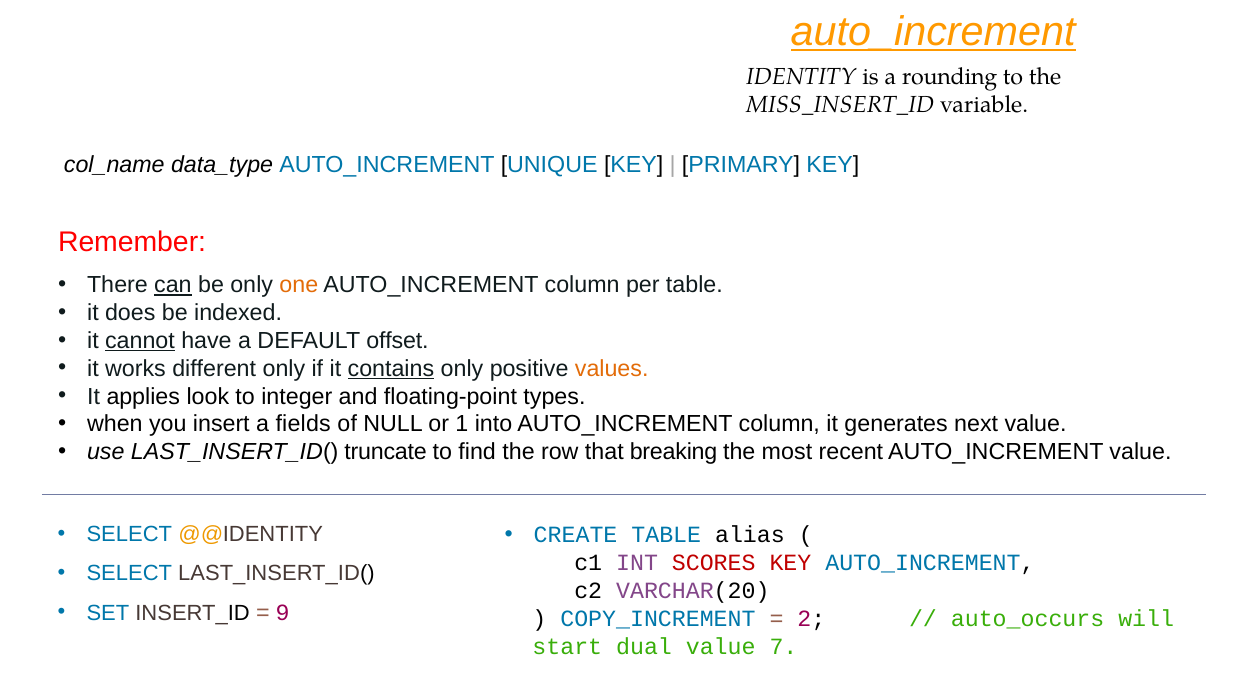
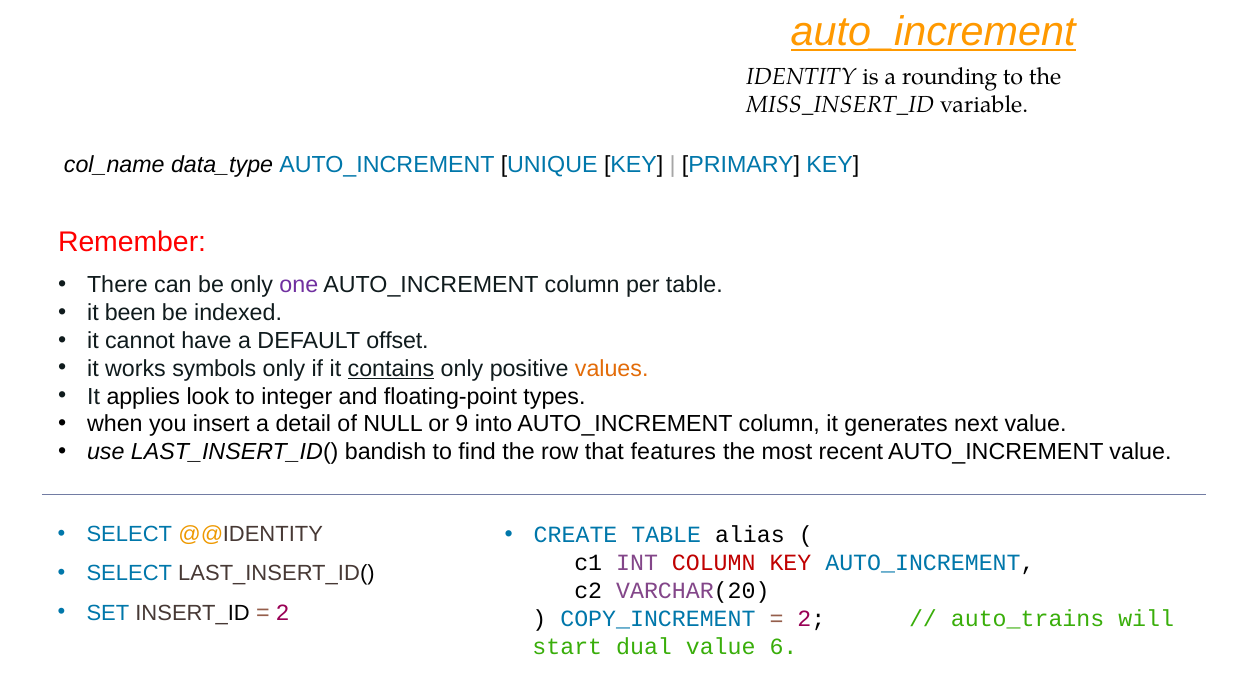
can underline: present -> none (173, 285)
one colour: orange -> purple (299, 285)
does: does -> been (130, 313)
cannot underline: present -> none (140, 341)
different: different -> symbols (214, 369)
fields: fields -> detail (303, 425)
1: 1 -> 9 (462, 425)
truncate: truncate -> bandish (386, 452)
breaking: breaking -> features (673, 452)
INT SCORES: SCORES -> COLUMN (714, 563)
9: 9 -> 2 (282, 613)
auto_occurs: auto_occurs -> auto_trains (1028, 619)
7: 7 -> 6 (783, 647)
